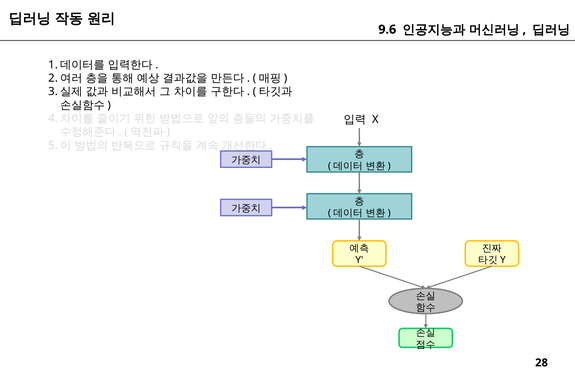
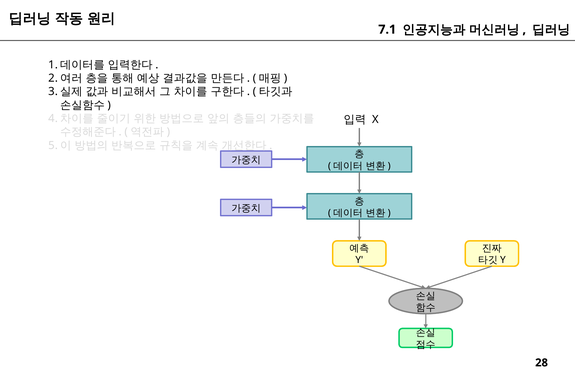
9.6: 9.6 -> 7.1 (387, 29)
